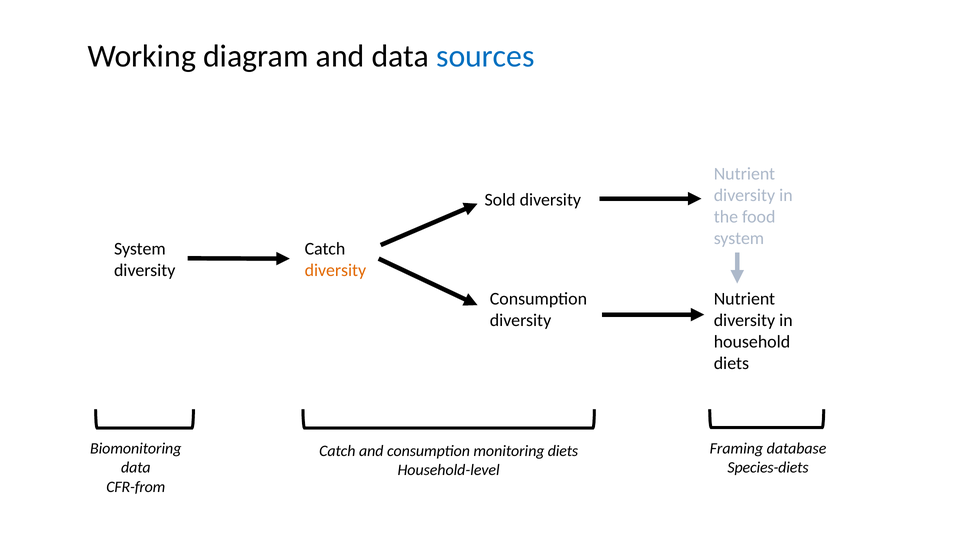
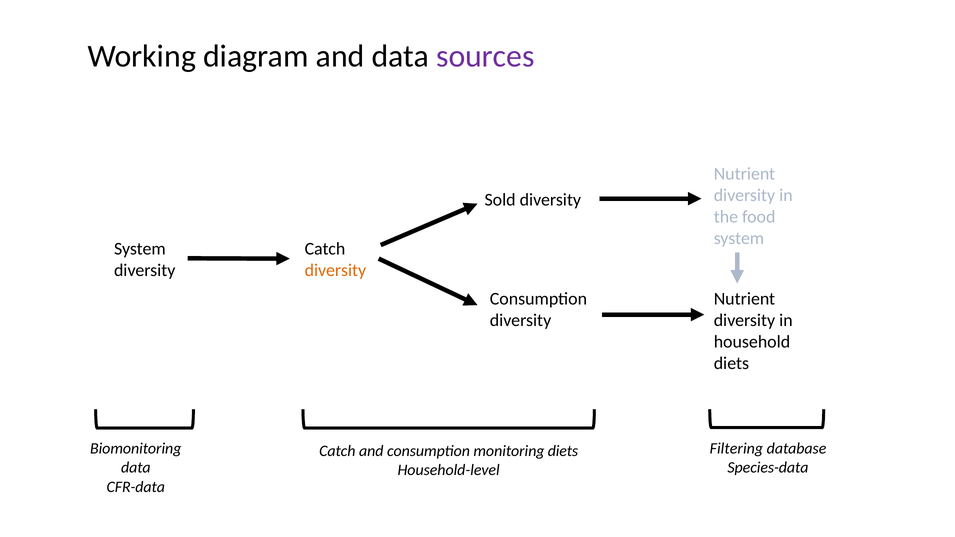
sources colour: blue -> purple (485, 56)
Framing: Framing -> Filtering (736, 449)
Species-diets: Species-diets -> Species-data (768, 468)
CFR-from: CFR-from -> CFR-data (136, 487)
